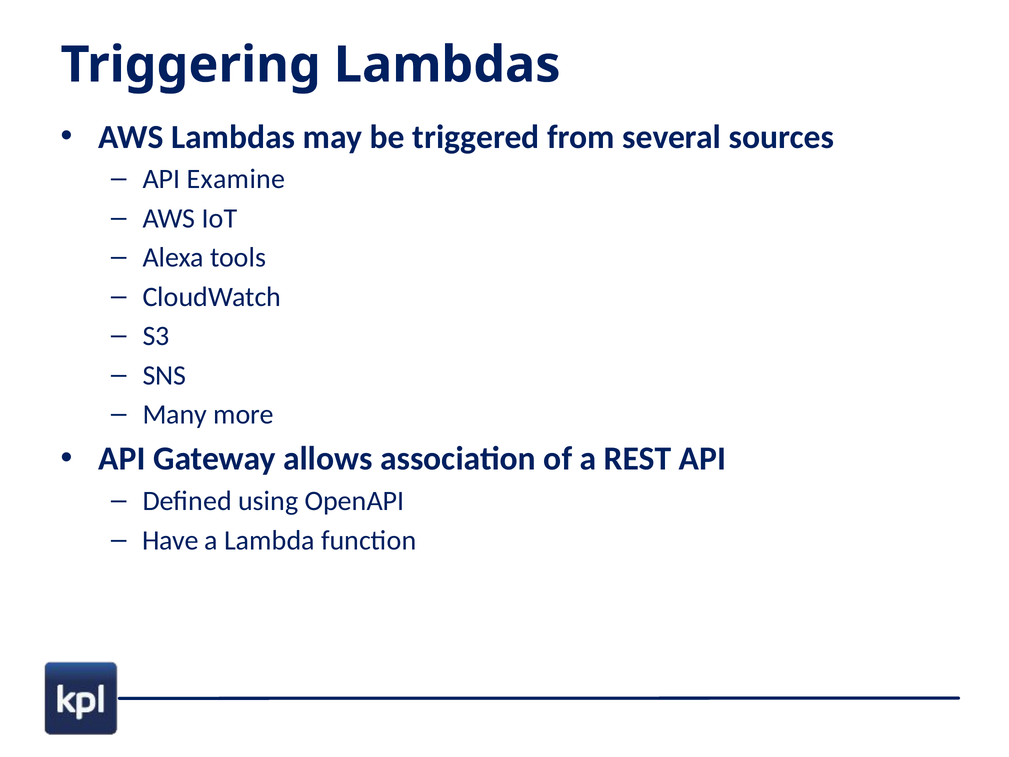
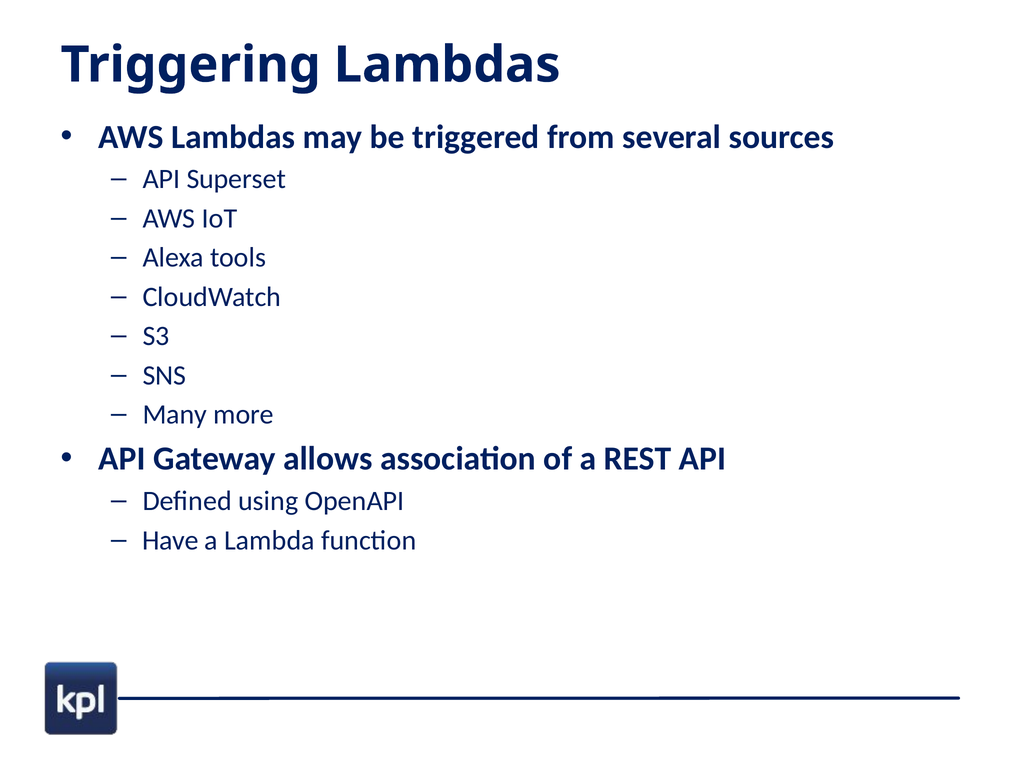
Examine: Examine -> Superset (236, 179)
